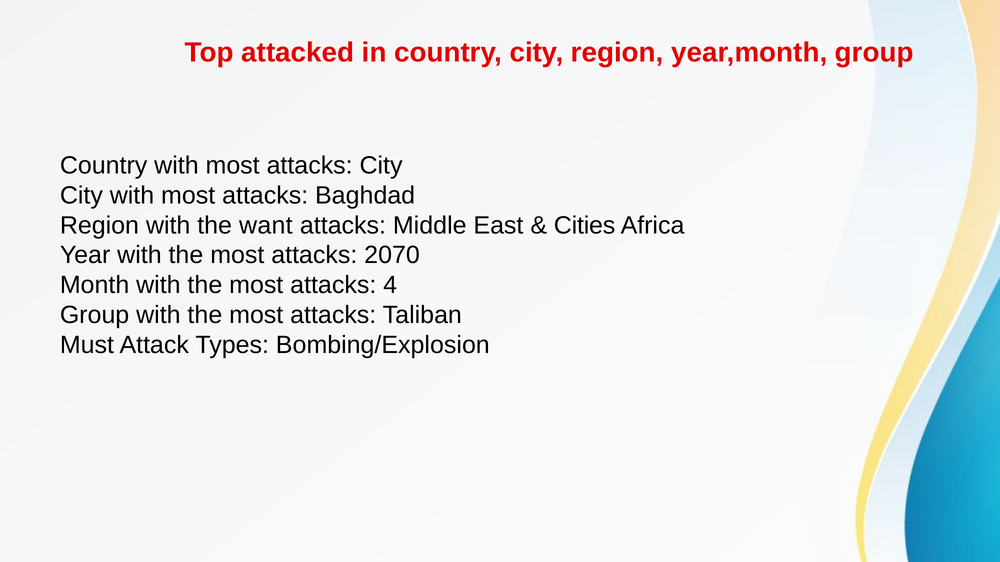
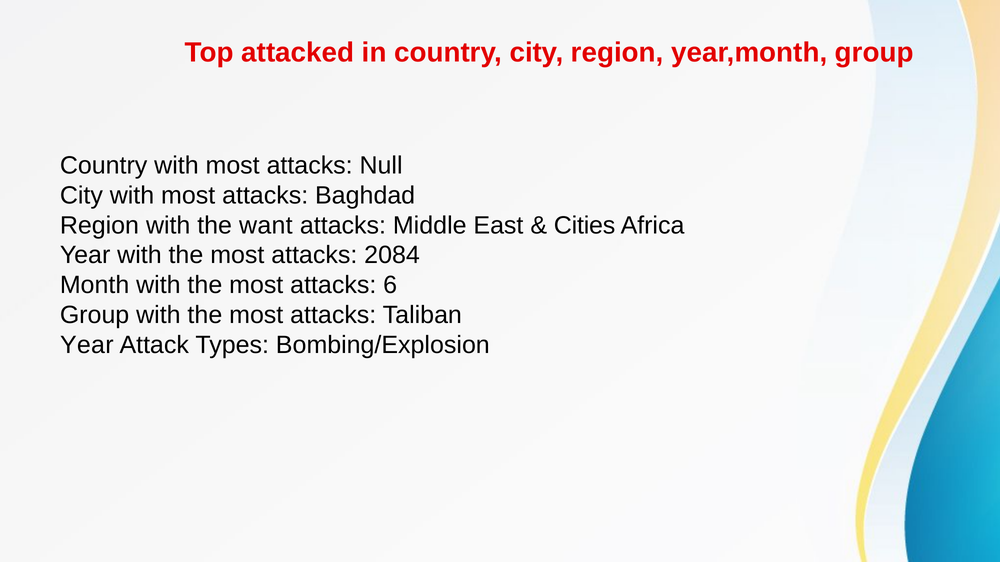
attacks City: City -> Null (381, 165)
2070: 2070 -> 2084 (392, 255)
4: 4 -> 6 (390, 285)
Must: Must -> Year (87, 345)
